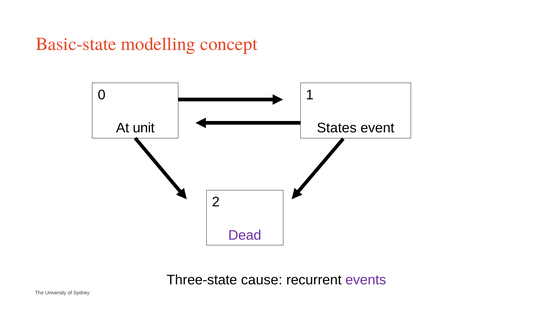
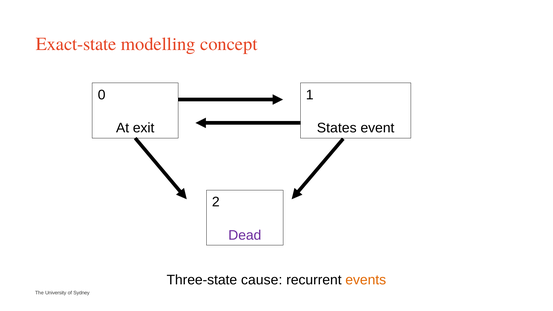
Basic-state: Basic-state -> Exact-state (76, 44)
unit: unit -> exit (144, 128)
events colour: purple -> orange (366, 280)
